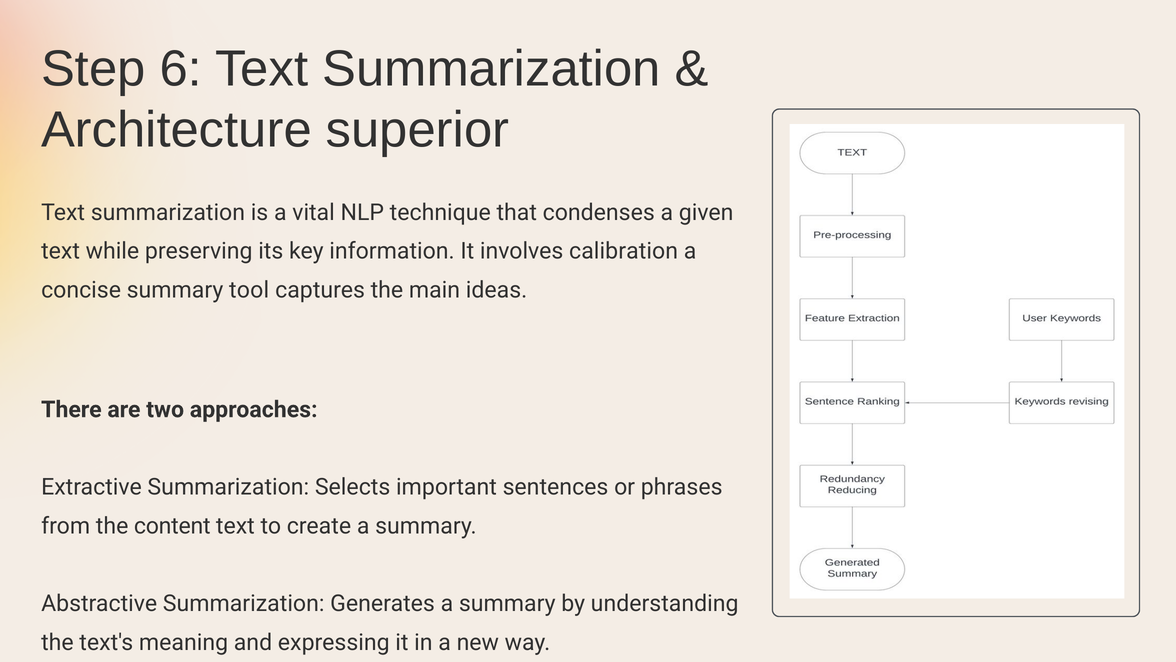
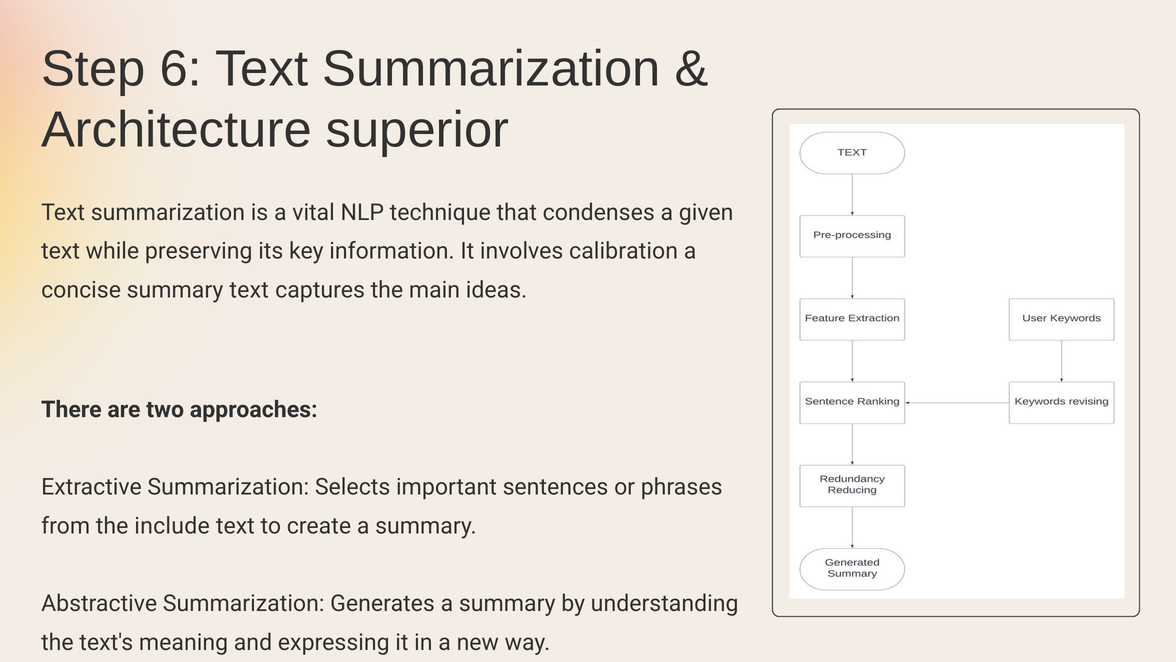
summary tool: tool -> text (249, 290)
content: content -> include (172, 526)
